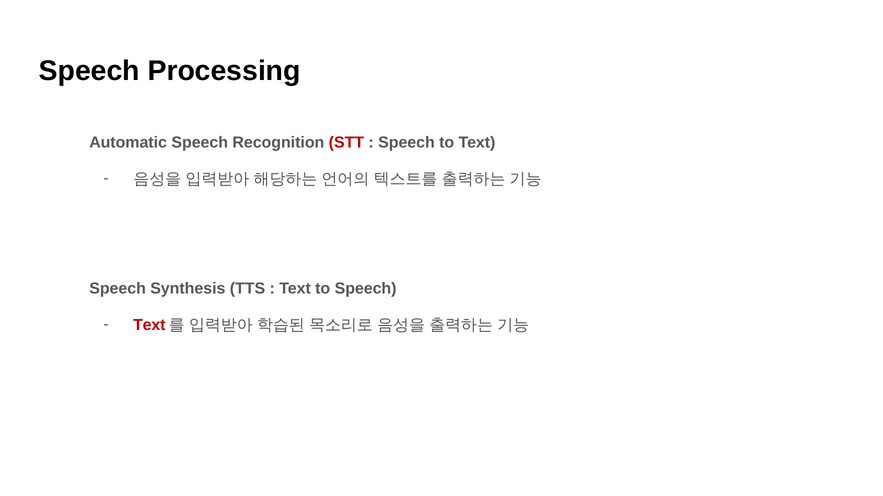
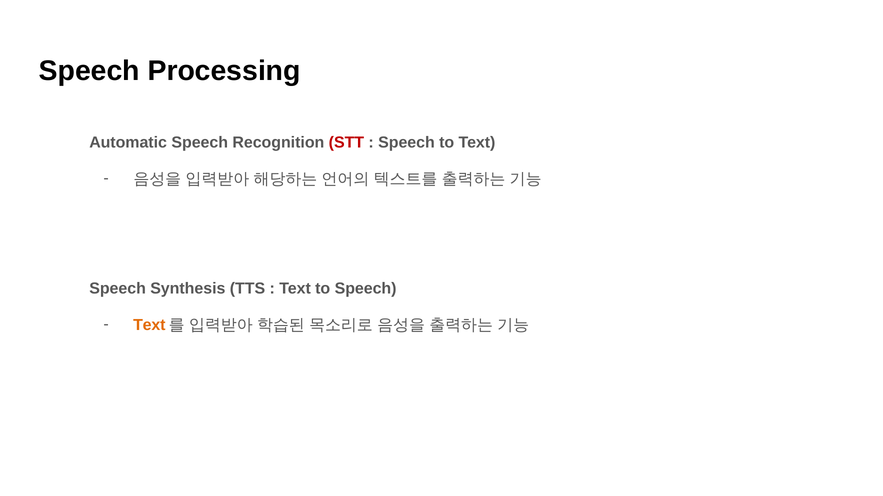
Text colour: red -> orange (149, 326)
